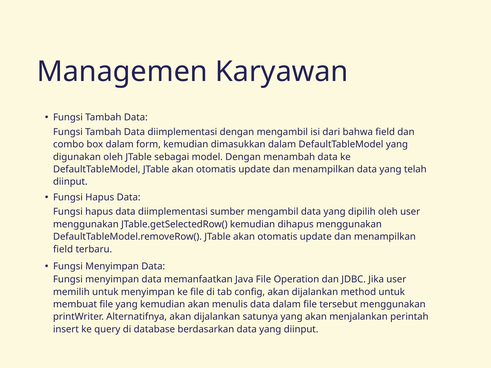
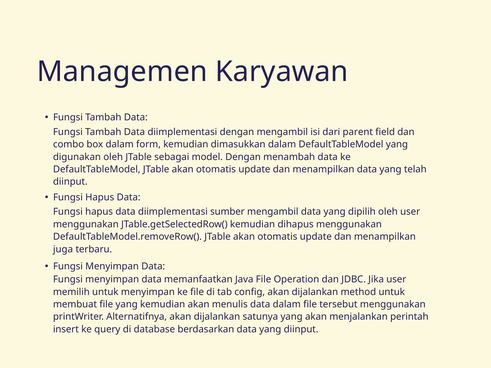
bahwa: bahwa -> parent (358, 132)
field: field -> juga (63, 249)
